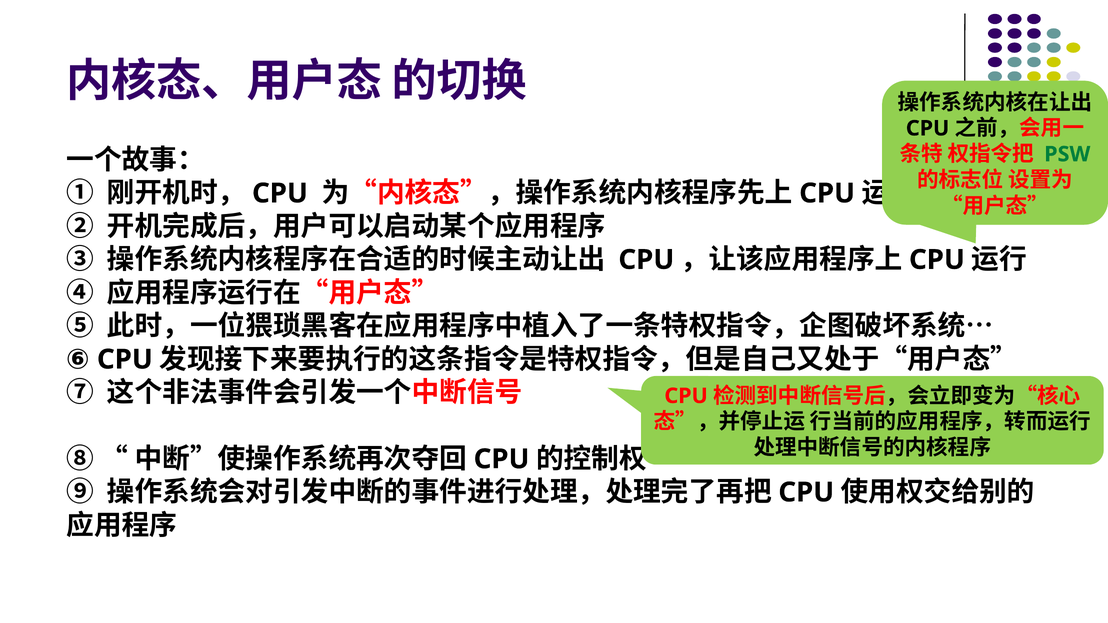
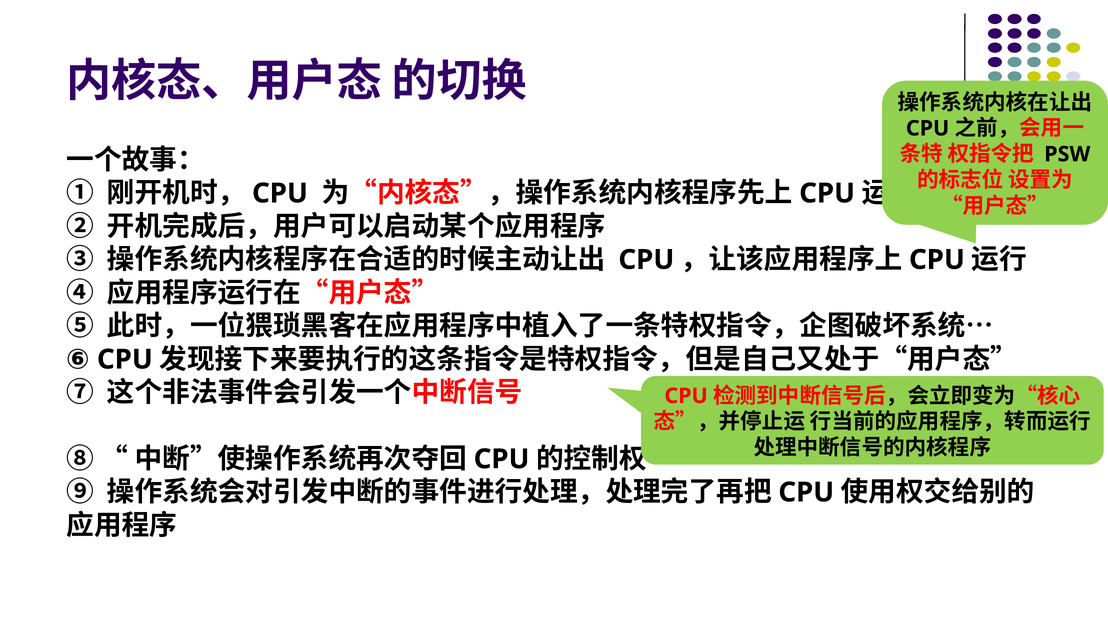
PSW colour: green -> black (1067, 154)
